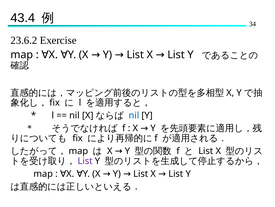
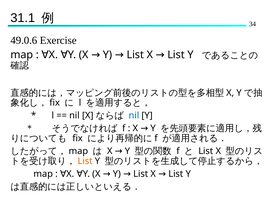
43.4: 43.4 -> 31.1 (23, 18)
23.6.2: 23.6.2 -> 49.0.6 (24, 40)
List colour: purple -> orange (85, 160)
